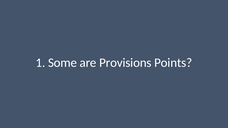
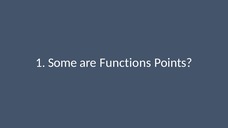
Provisions: Provisions -> Functions (125, 63)
